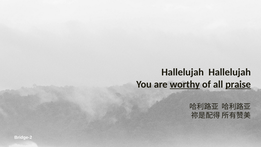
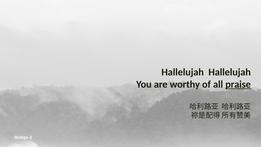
worthy underline: present -> none (185, 84)
